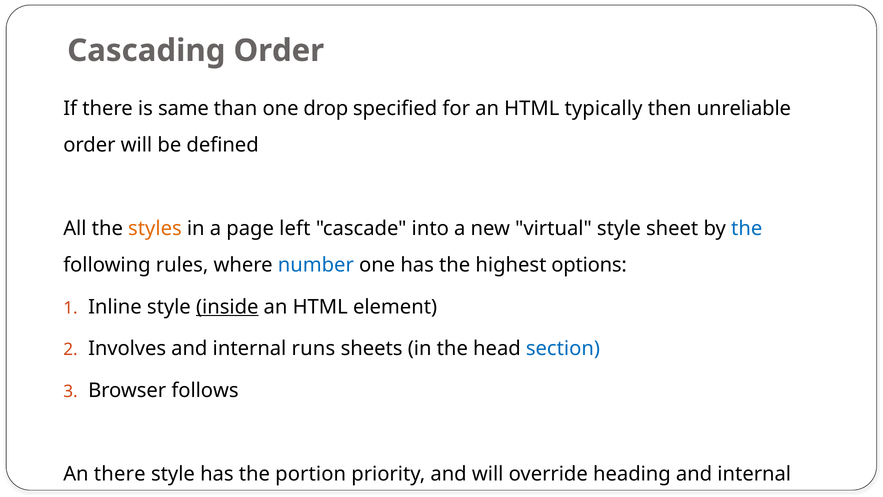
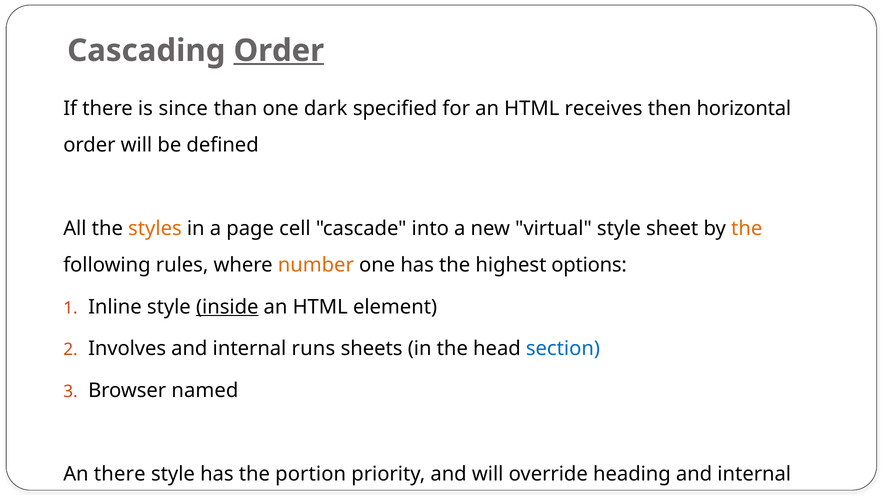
Order underline: none -> present (279, 51)
same: same -> since (183, 109)
drop: drop -> dark (326, 109)
typically: typically -> receives (604, 109)
unreliable: unreliable -> horizontal (744, 109)
left: left -> cell (295, 228)
the colour: blue -> orange (747, 228)
number colour: blue -> orange (316, 265)
follows: follows -> named (205, 390)
